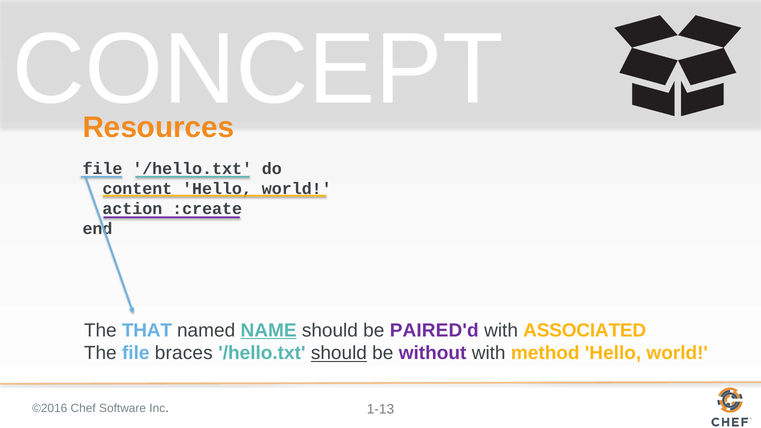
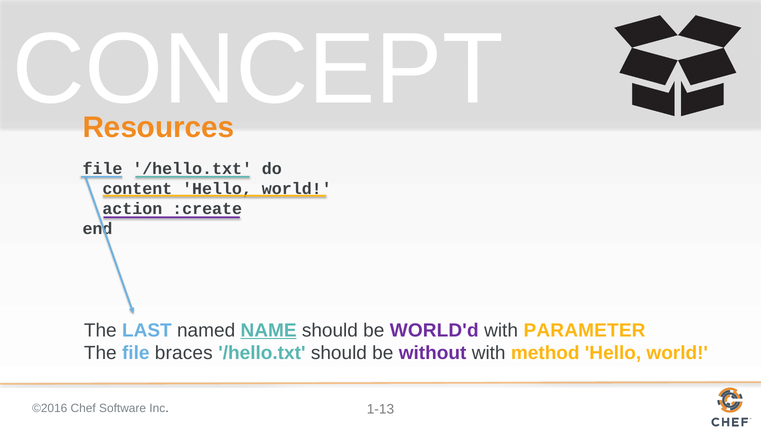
THAT: THAT -> LAST (147, 330)
PAIRED'd: PAIRED'd -> WORLD'd (434, 330)
ASSOCIATED: ASSOCIATED -> PARAMETER (585, 330)
should underline: present -> none (339, 353)
